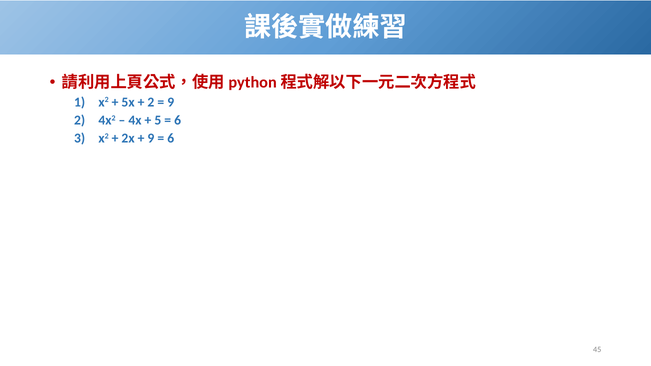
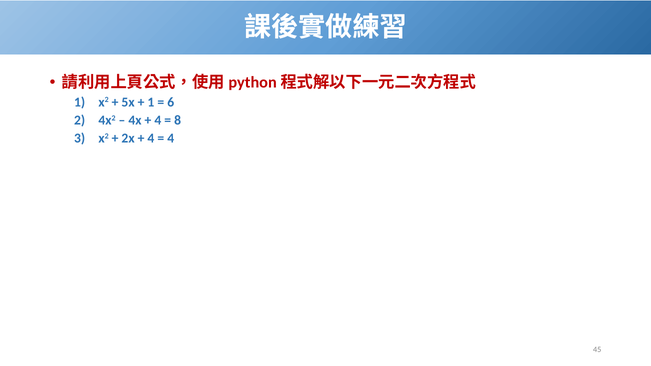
2: 2 -> 1 (151, 102)
9: 9 -> 6 (171, 102)
5: 5 -> 4 (158, 120)
6: 6 -> 8 (178, 120)
9: 9 -> 4 (151, 138)
6: 6 -> 4 (171, 138)
